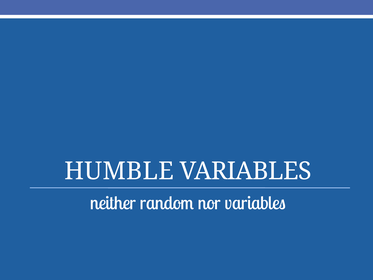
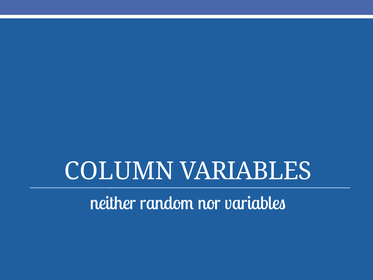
HUMBLE: HUMBLE -> COLUMN (119, 171)
